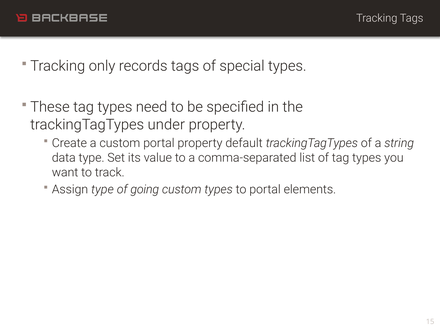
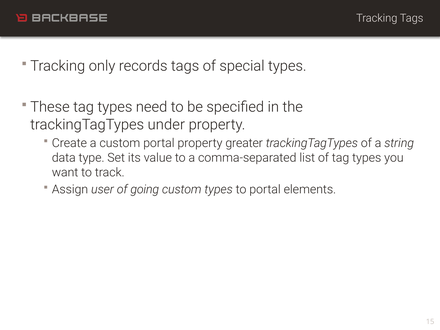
default: default -> greater (244, 143)
Assign type: type -> user (103, 189)
